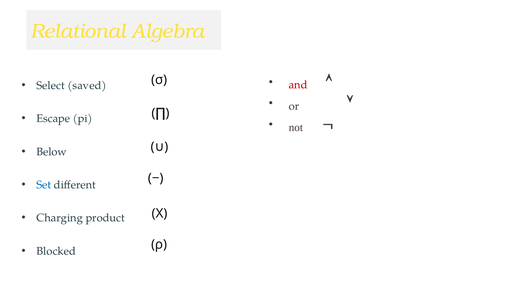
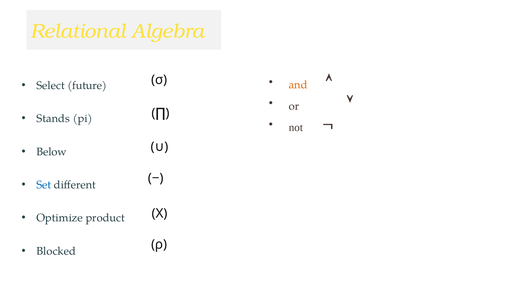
saved: saved -> future (87, 86)
and colour: red -> orange (298, 85)
Escape: Escape -> Stands (53, 119)
Charging: Charging -> Optimize (60, 218)
